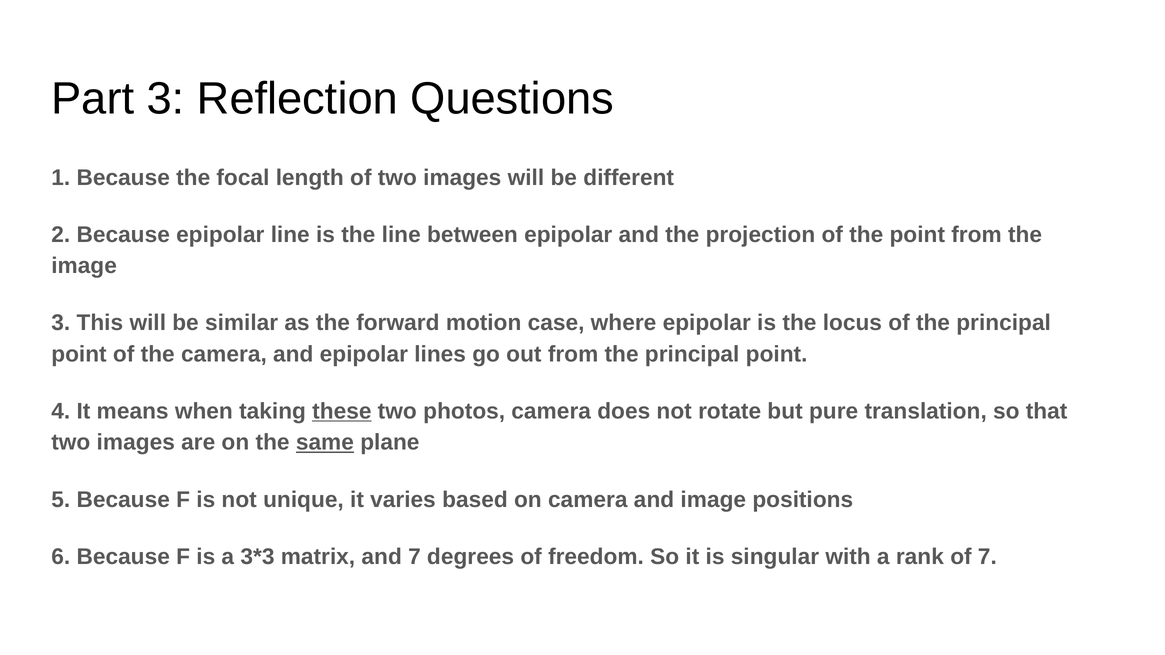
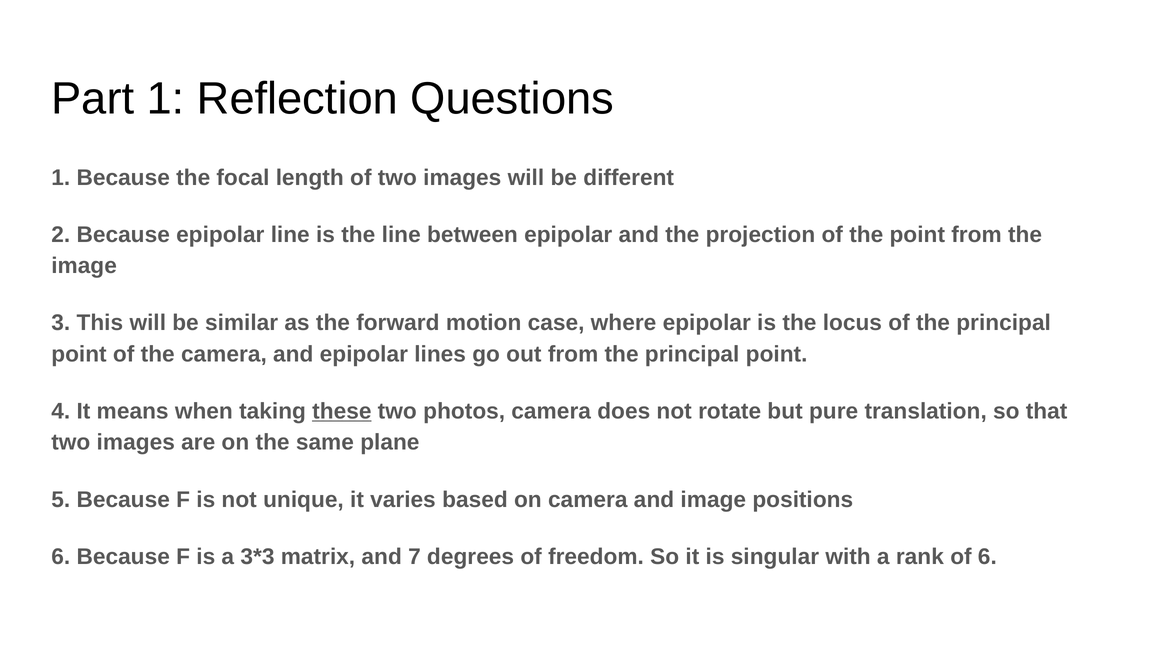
Part 3: 3 -> 1 (166, 99)
same underline: present -> none (325, 443)
of 7: 7 -> 6 (987, 557)
